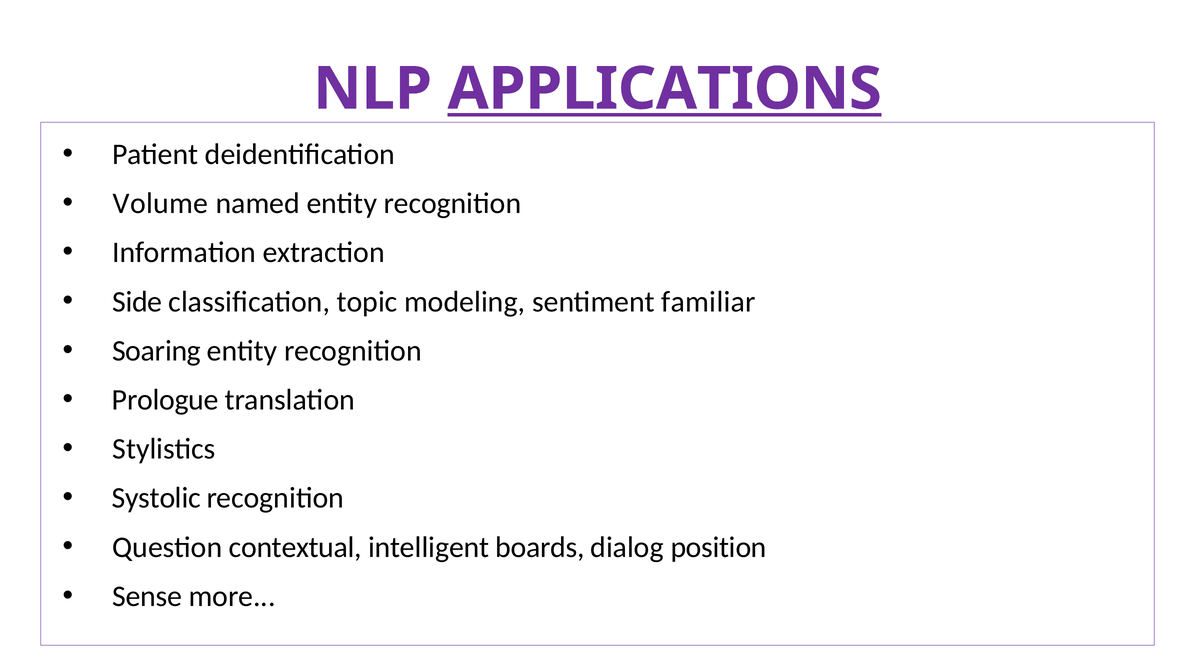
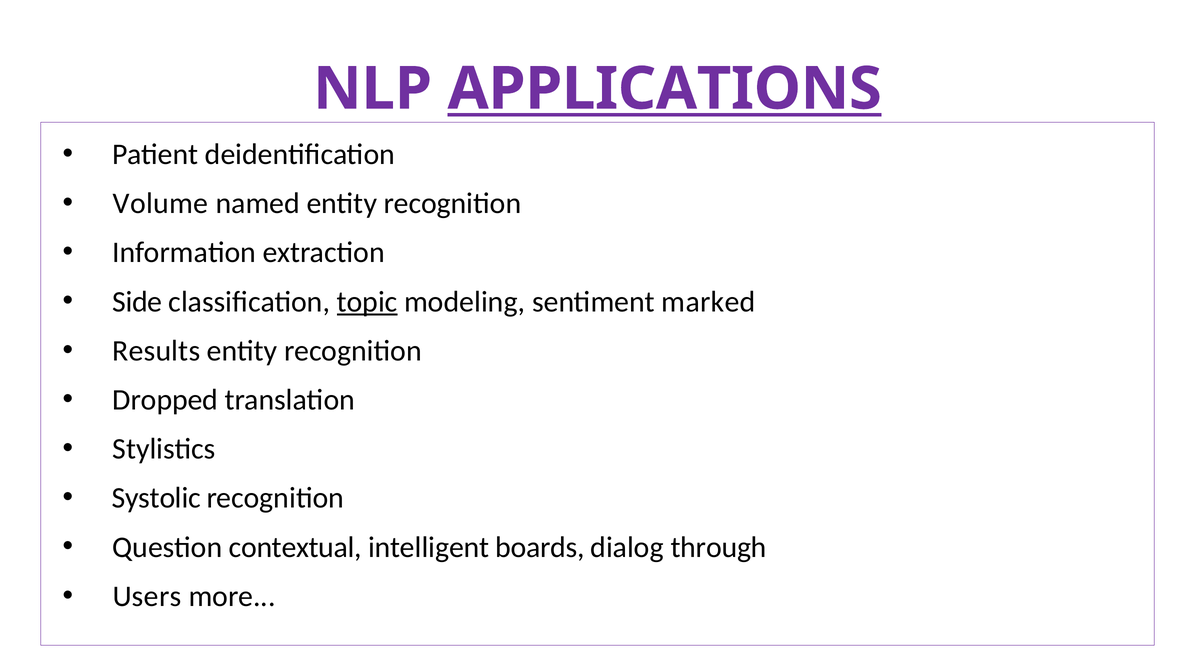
topic underline: none -> present (367, 302)
familiar: familiar -> marked (709, 302)
Soaring: Soaring -> Results (156, 351)
Prologue: Prologue -> Dropped (165, 400)
position: position -> through (719, 547)
Sense: Sense -> Users (147, 596)
